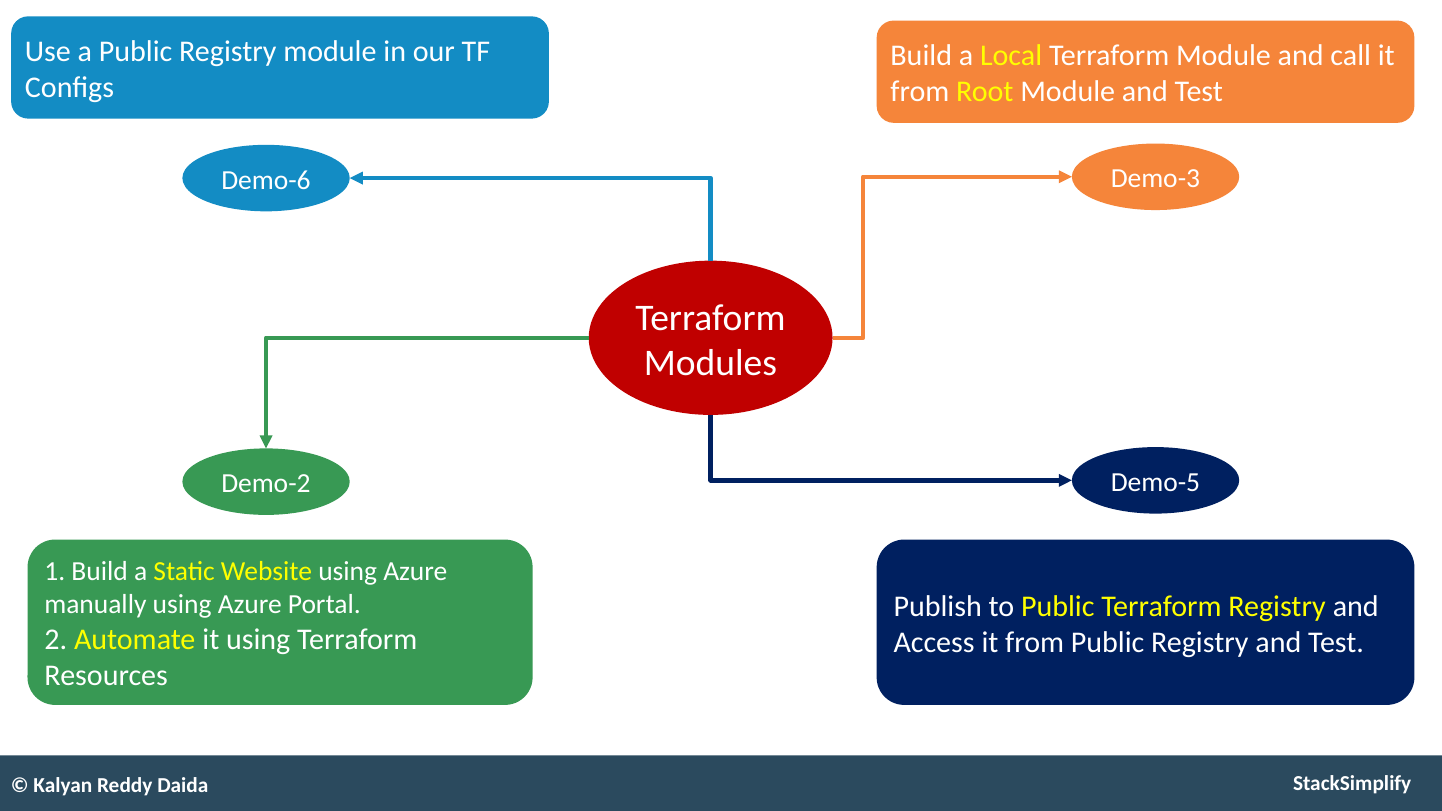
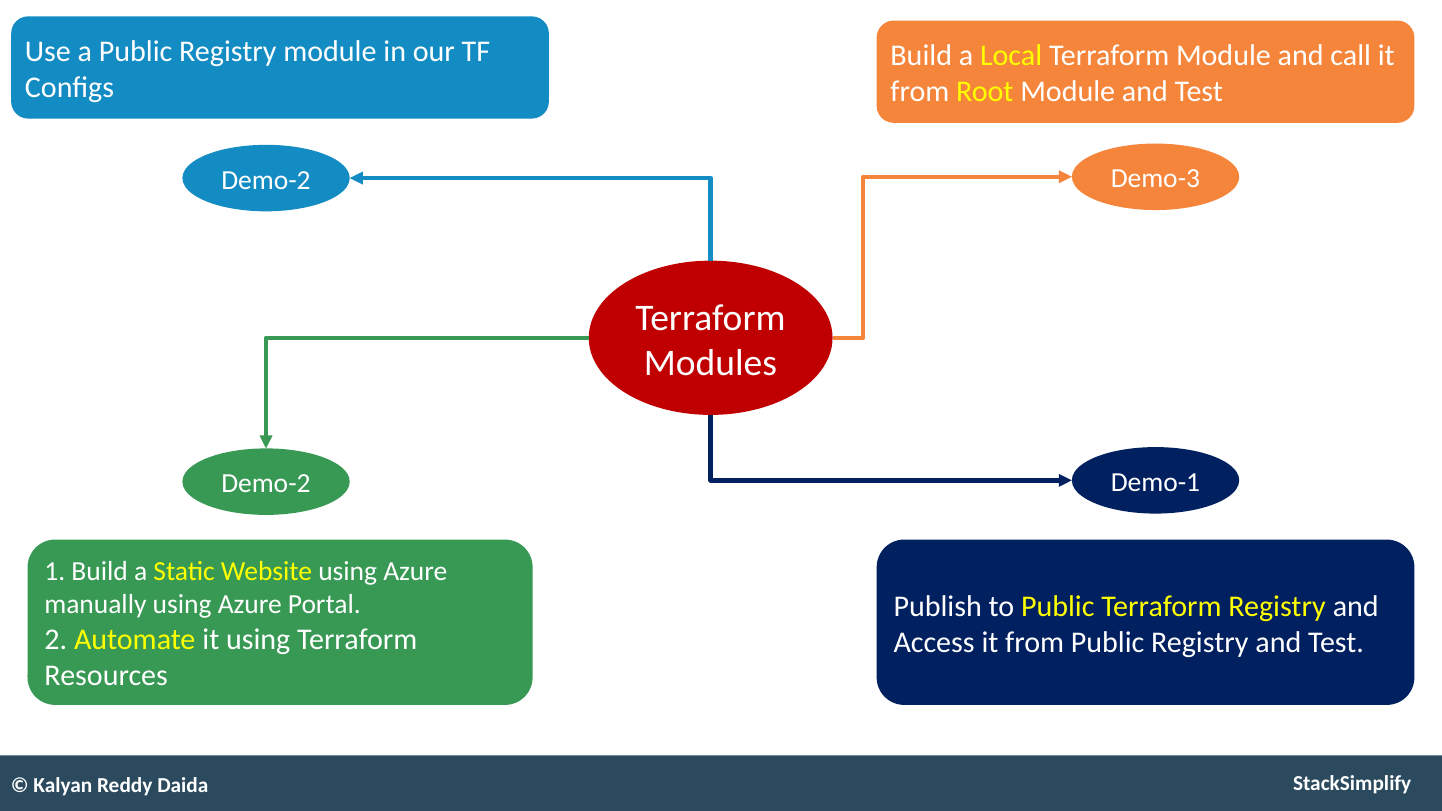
Demo-6: Demo-6 -> Demo-2 (266, 180)
Demo-5: Demo-5 -> Demo-1 (1155, 482)
